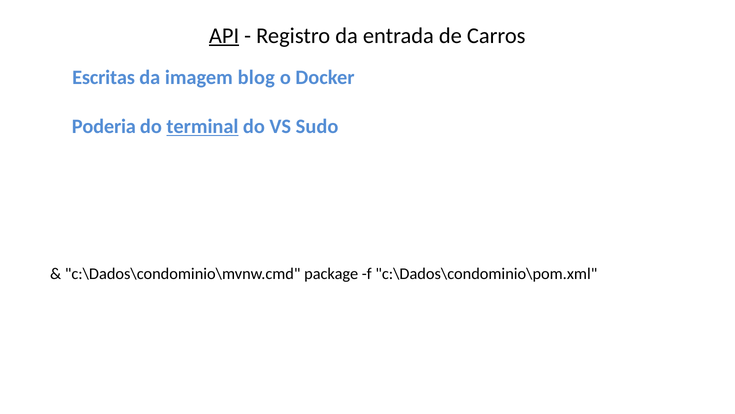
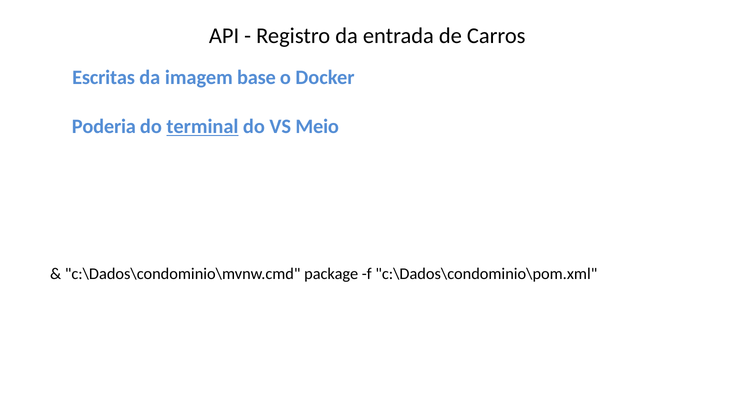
API underline: present -> none (224, 36)
blog: blog -> base (256, 78)
Sudo: Sudo -> Meio (317, 127)
